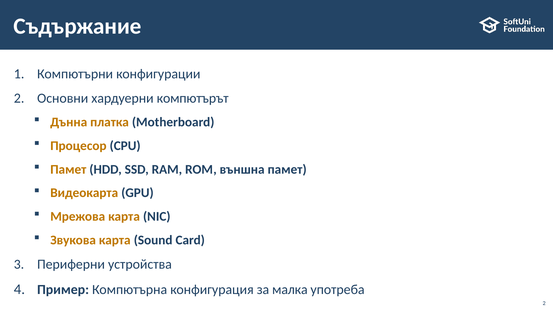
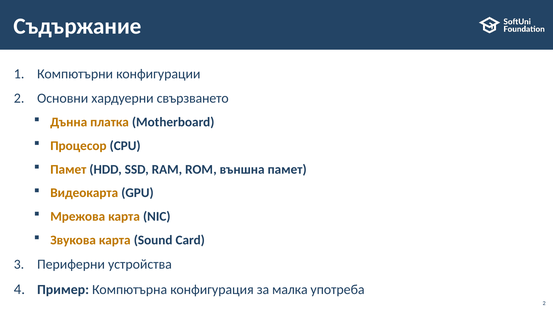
компютърът: компютърът -> свързването (193, 98)
